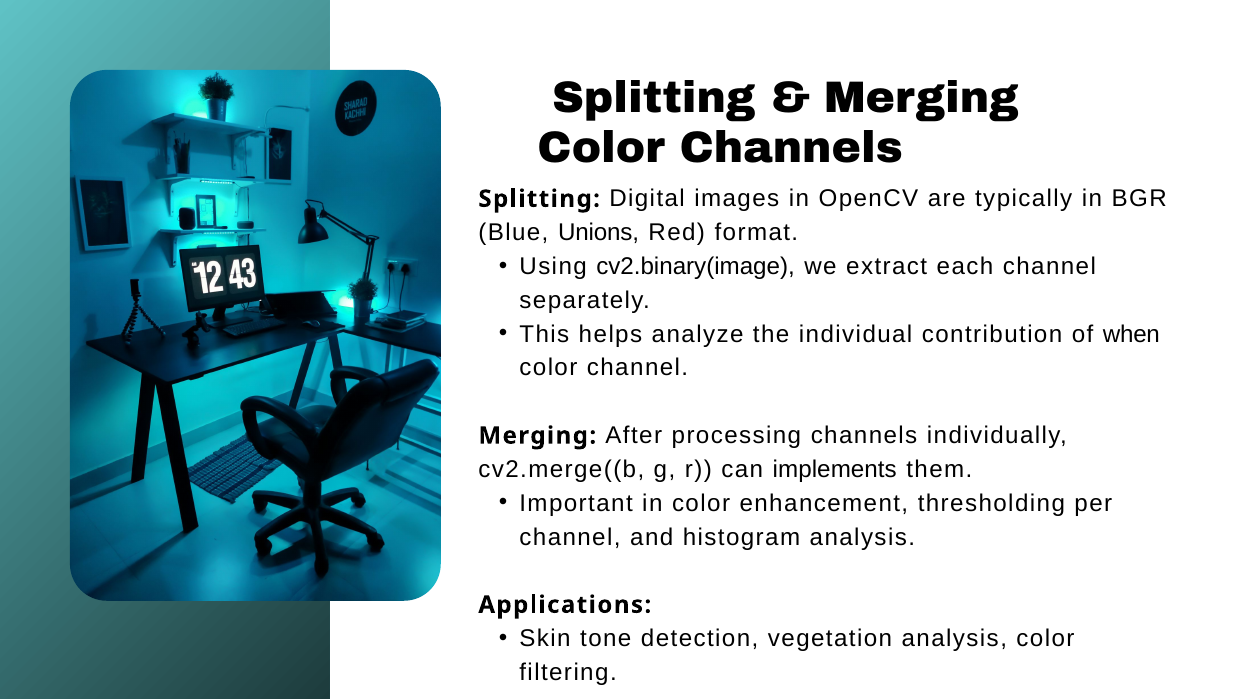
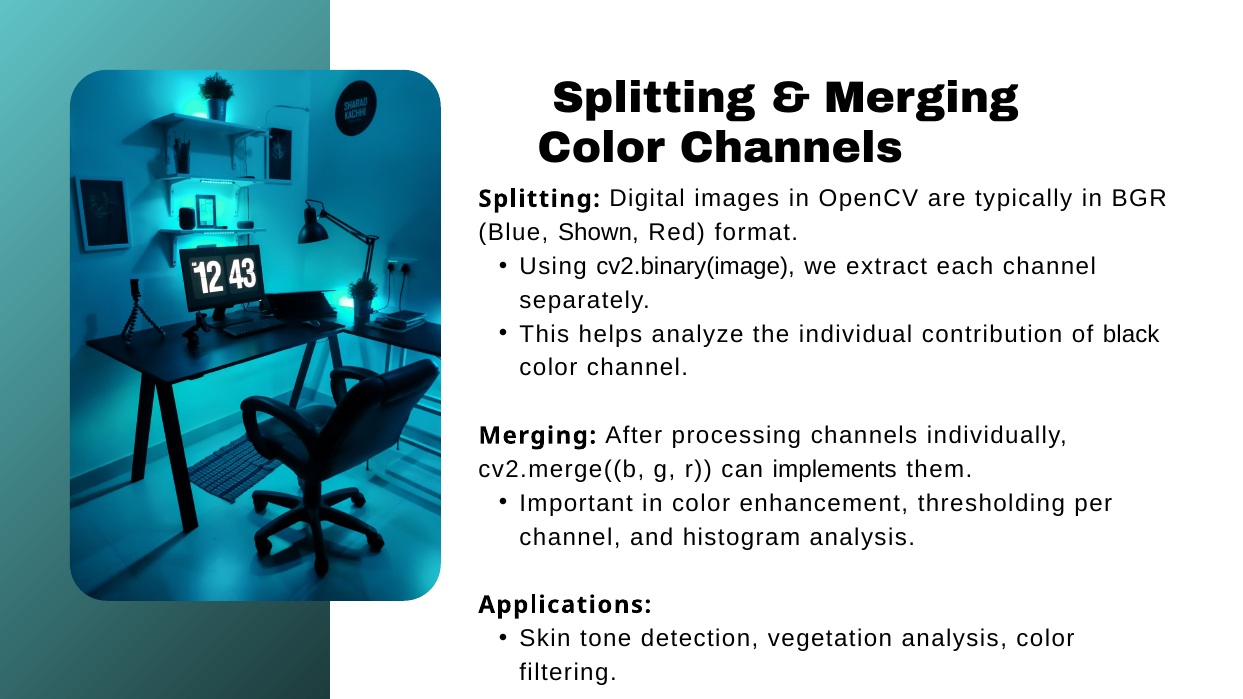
Unions: Unions -> Shown (598, 233)
when: when -> black (1131, 334)
